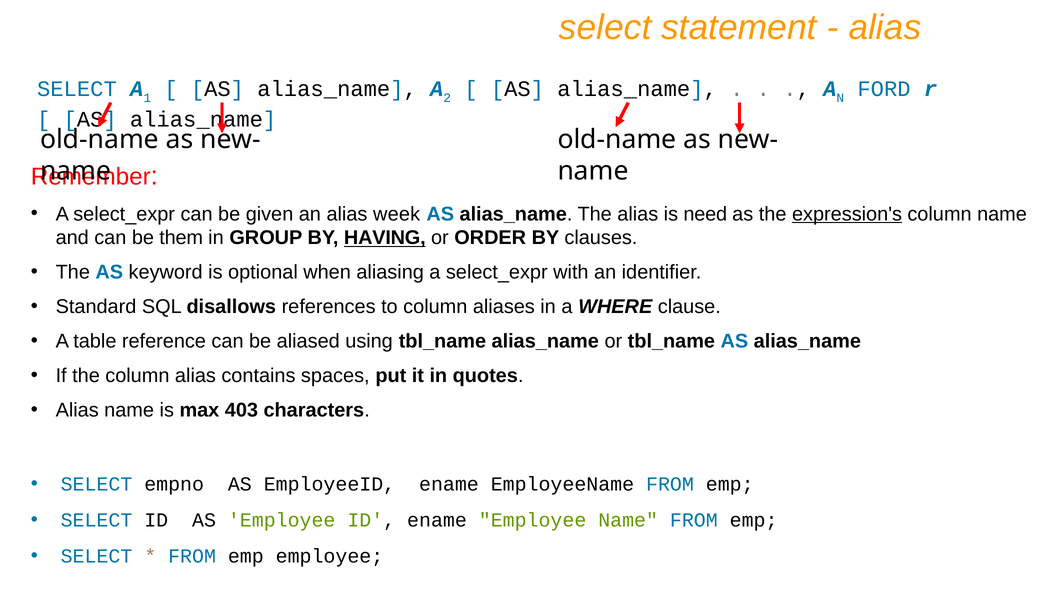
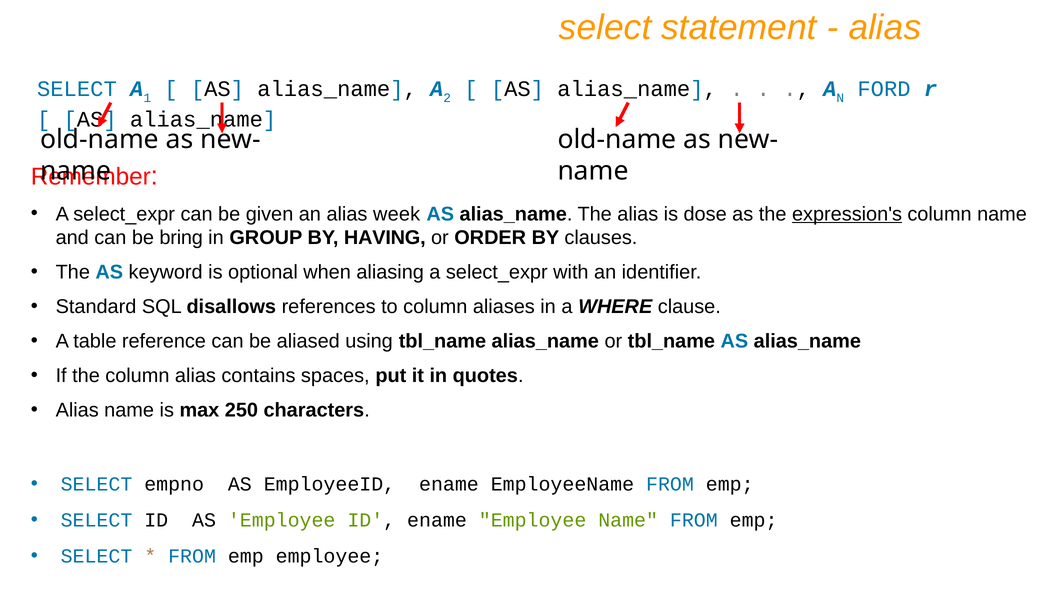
need: need -> dose (705, 214)
them: them -> bring (181, 238)
HAVING underline: present -> none (385, 238)
403: 403 -> 250 (241, 410)
